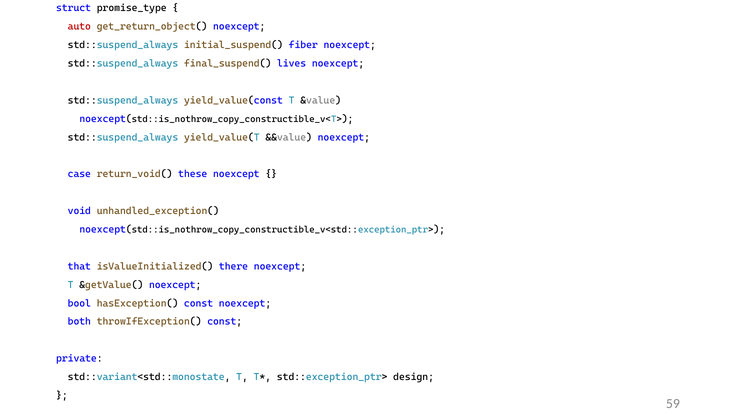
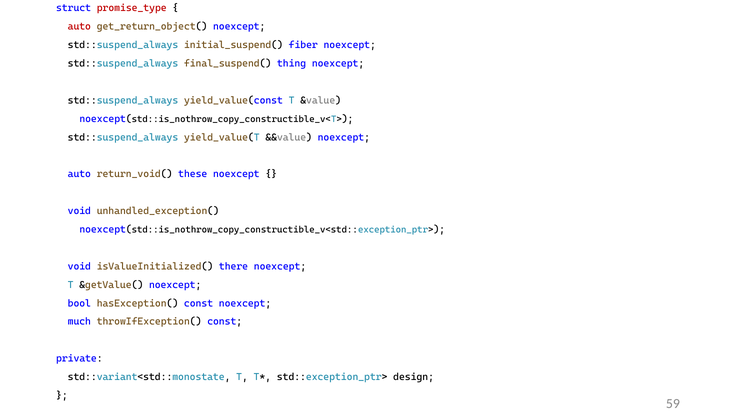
promise_type colour: black -> red (132, 8)
lives: lives -> thing (292, 63)
case: case -> auto (79, 174)
that: that -> void (79, 266)
both: both -> much (79, 322)
